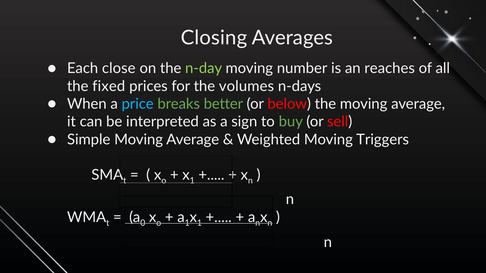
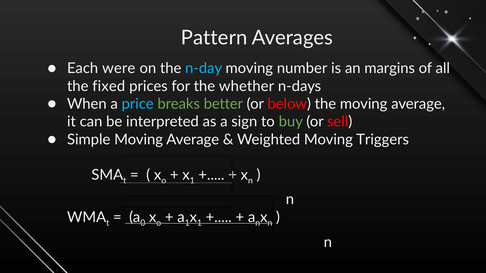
Closing: Closing -> Pattern (214, 38)
close: close -> were (119, 68)
n-day colour: light green -> light blue (204, 68)
reaches: reaches -> margins (390, 68)
volumes: volumes -> whether (246, 86)
